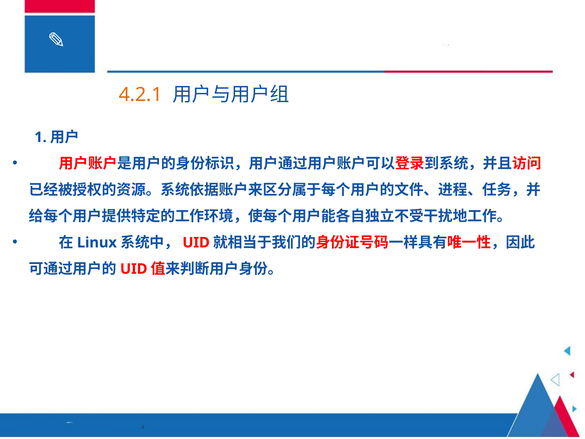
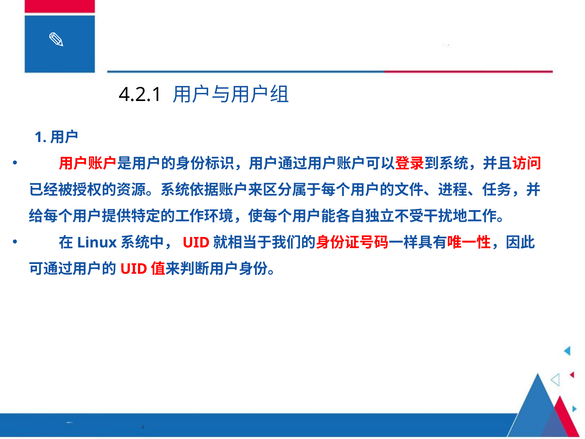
4.2.1 colour: orange -> black (141, 95)
